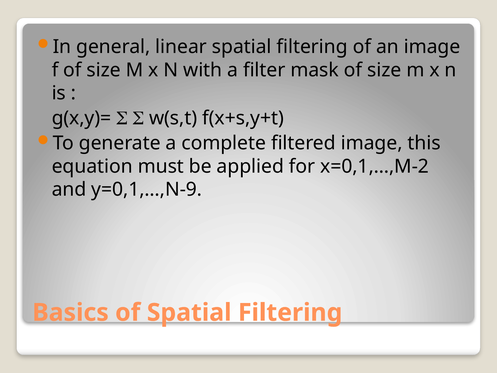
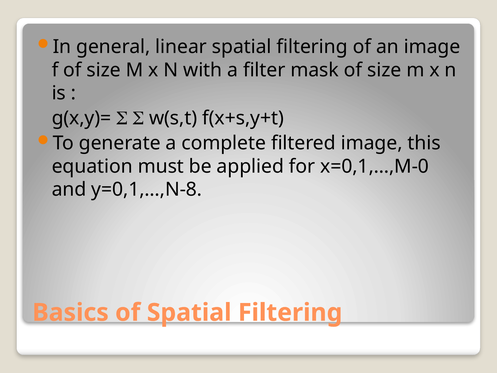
x=0,1,…,M-2: x=0,1,…,M-2 -> x=0,1,…,M-0 (375, 166)
y=0,1,…,N-9: y=0,1,…,N-9 -> y=0,1,…,N-8 (147, 189)
